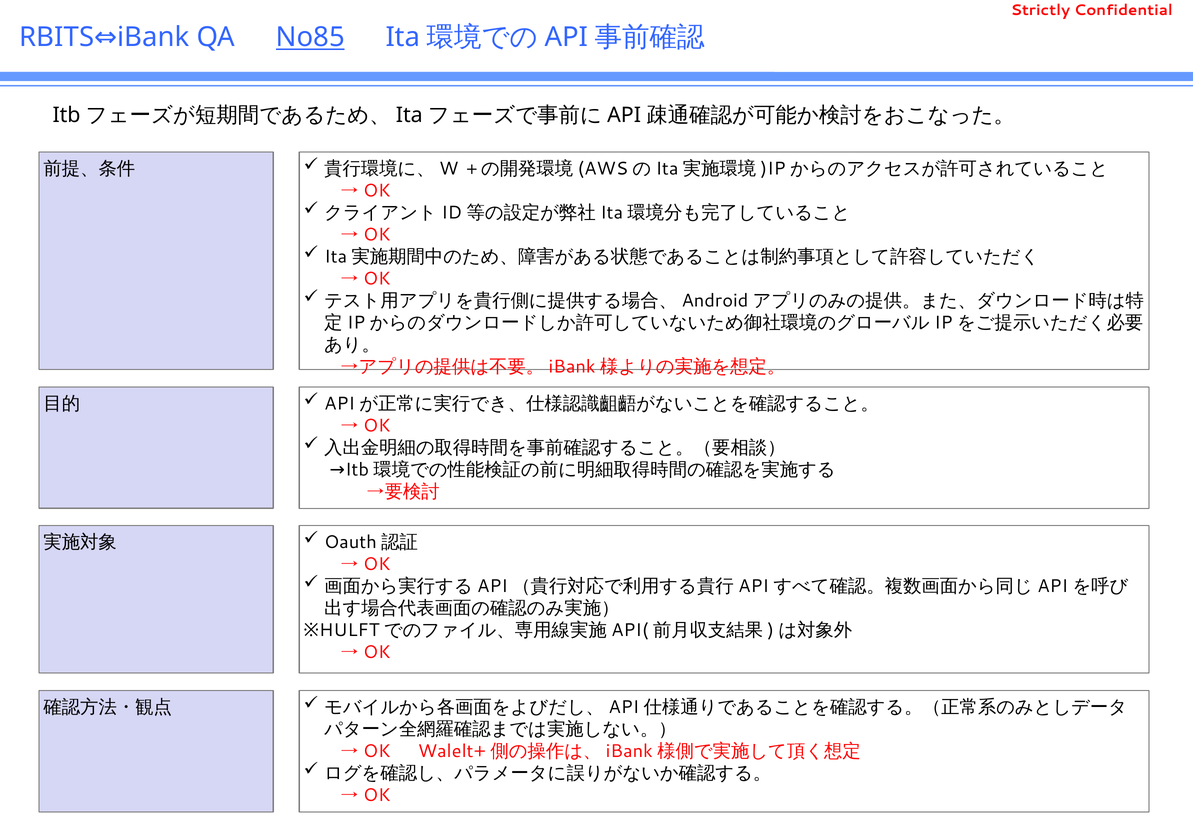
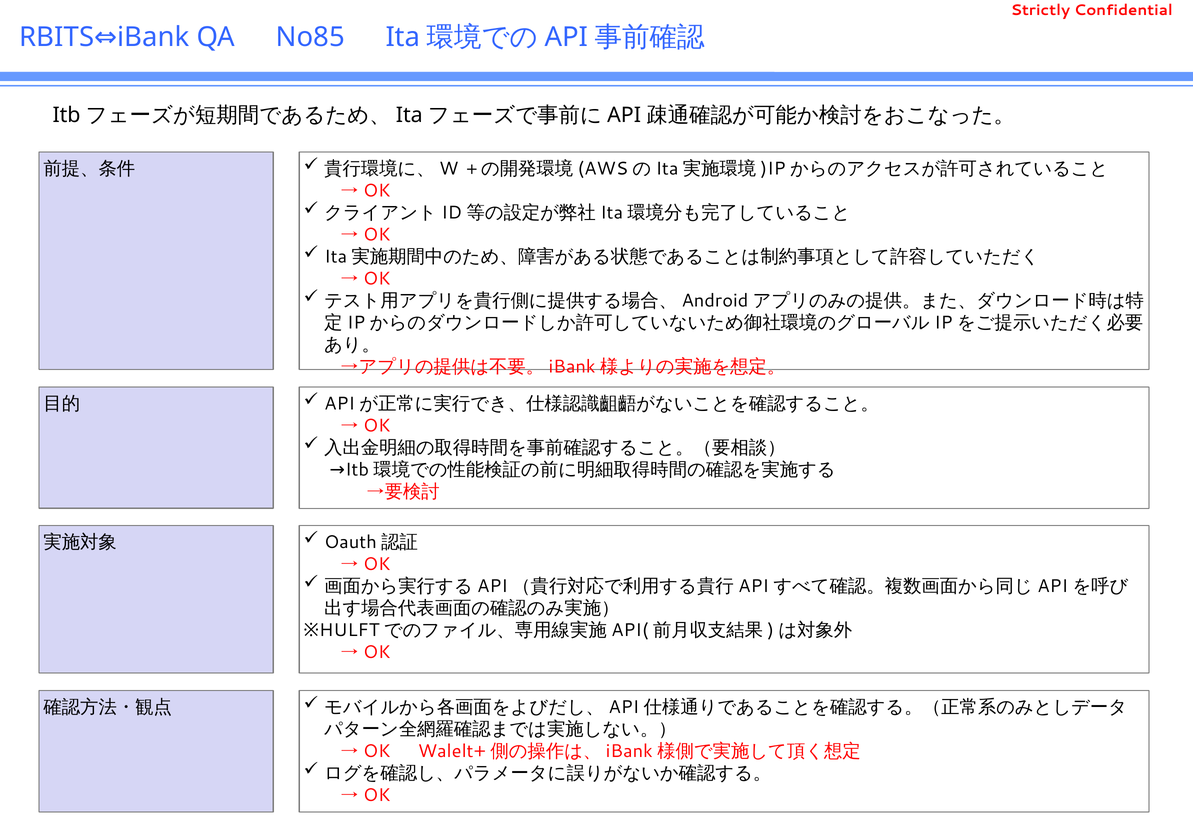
No85 underline: present -> none (310, 37)
